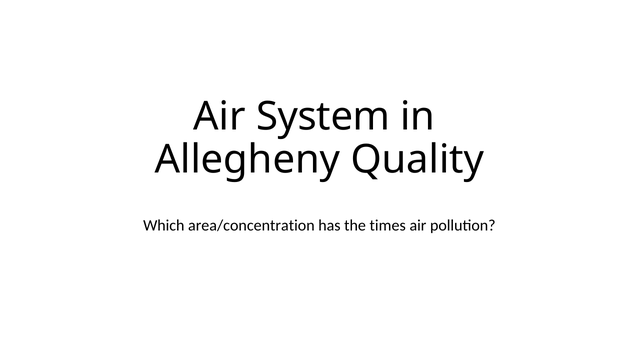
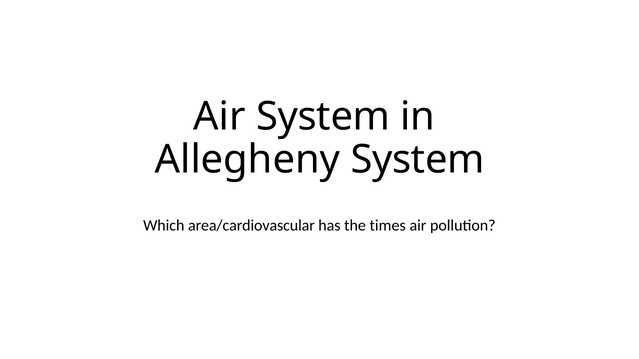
Allegheny Quality: Quality -> System (418, 160)
area/concentration: area/concentration -> area/cardiovascular (251, 226)
